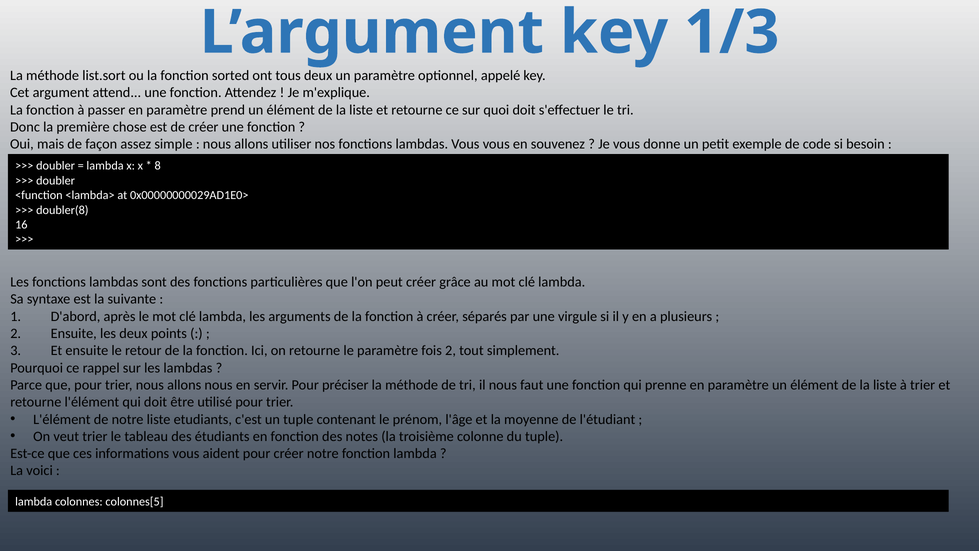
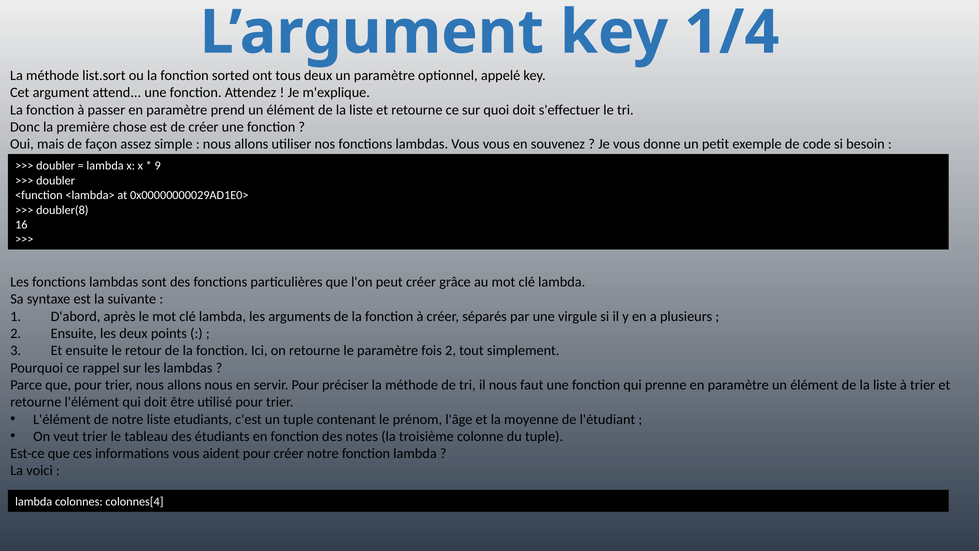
1/3: 1/3 -> 1/4 (732, 32)
8: 8 -> 9 (158, 166)
colonnes[5: colonnes[5 -> colonnes[4 (134, 501)
